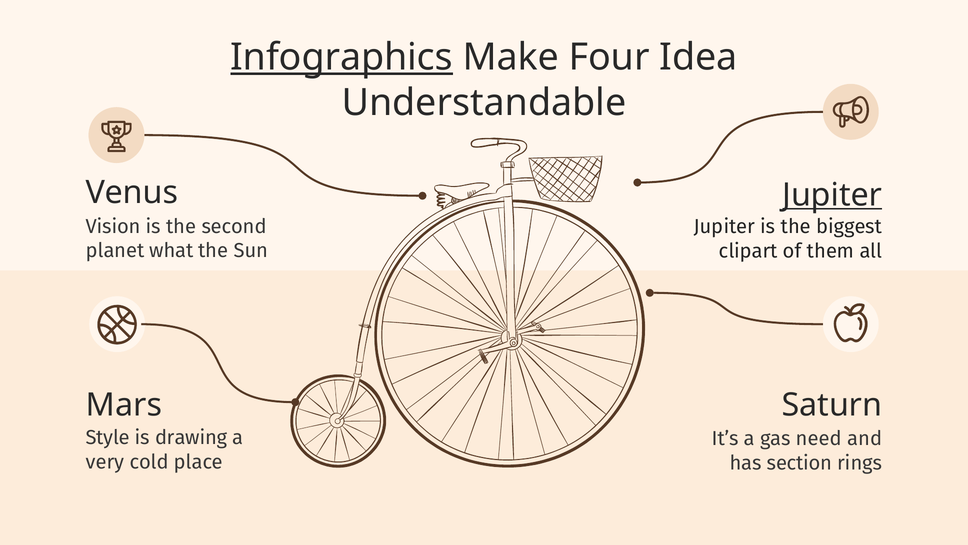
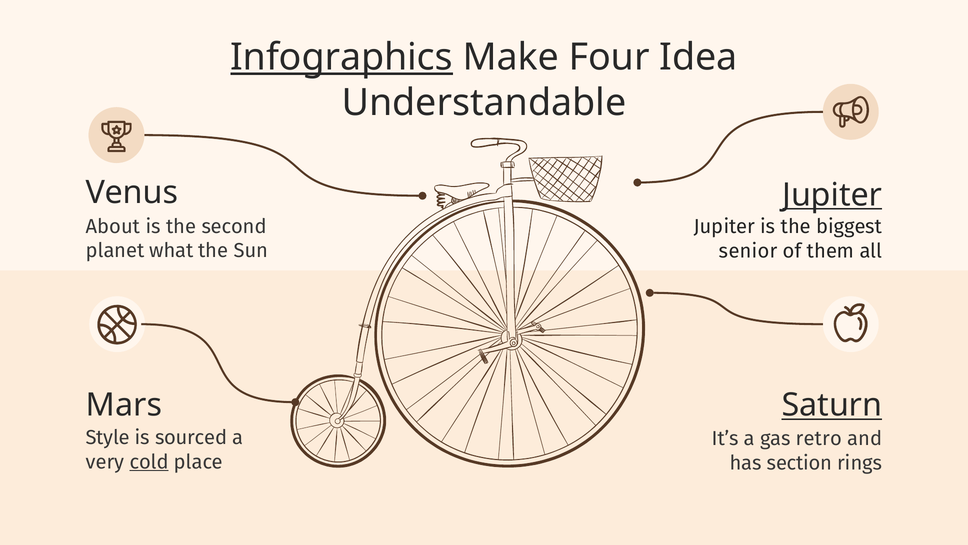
Vision: Vision -> About (113, 226)
clipart: clipart -> senior (748, 251)
Saturn underline: none -> present (832, 405)
drawing: drawing -> sourced (191, 437)
need: need -> retro (819, 438)
cold underline: none -> present (149, 461)
